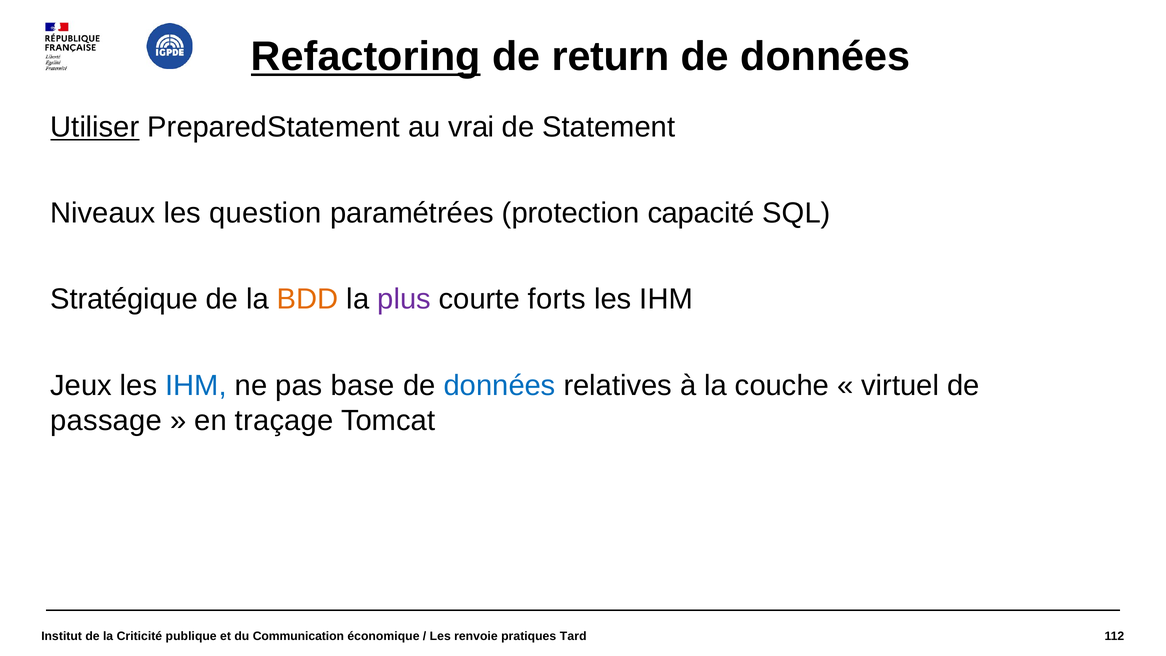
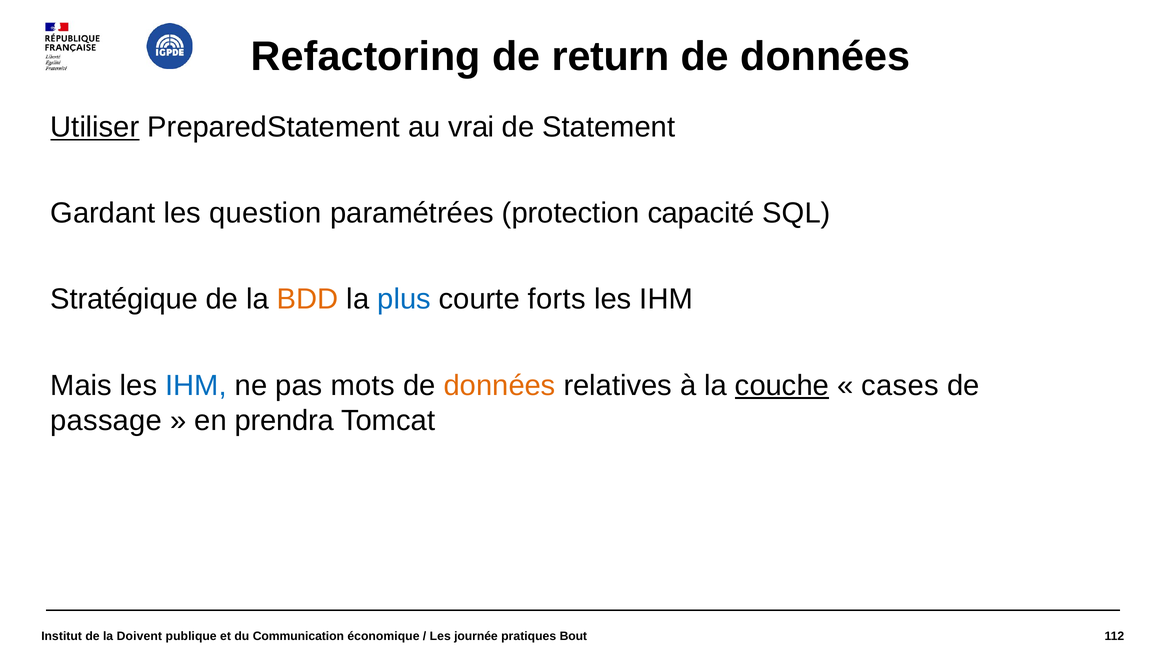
Refactoring underline: present -> none (366, 57)
Niveaux: Niveaux -> Gardant (103, 213)
plus colour: purple -> blue (404, 299)
Jeux: Jeux -> Mais (81, 385)
base: base -> mots (363, 385)
données colour: blue -> orange (500, 385)
couche underline: none -> present (782, 385)
virtuel: virtuel -> cases (900, 385)
traçage: traçage -> prendra (284, 420)
Criticité: Criticité -> Doivent (139, 636)
renvoie: renvoie -> journée (476, 636)
Tard: Tard -> Bout (573, 636)
